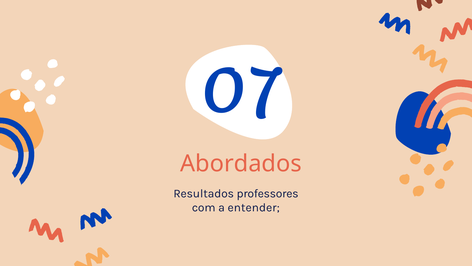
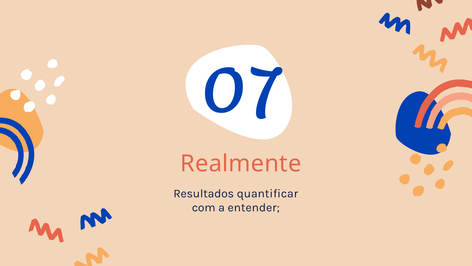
Abordados: Abordados -> Realmente (241, 163)
professores: professores -> quantificar (267, 193)
